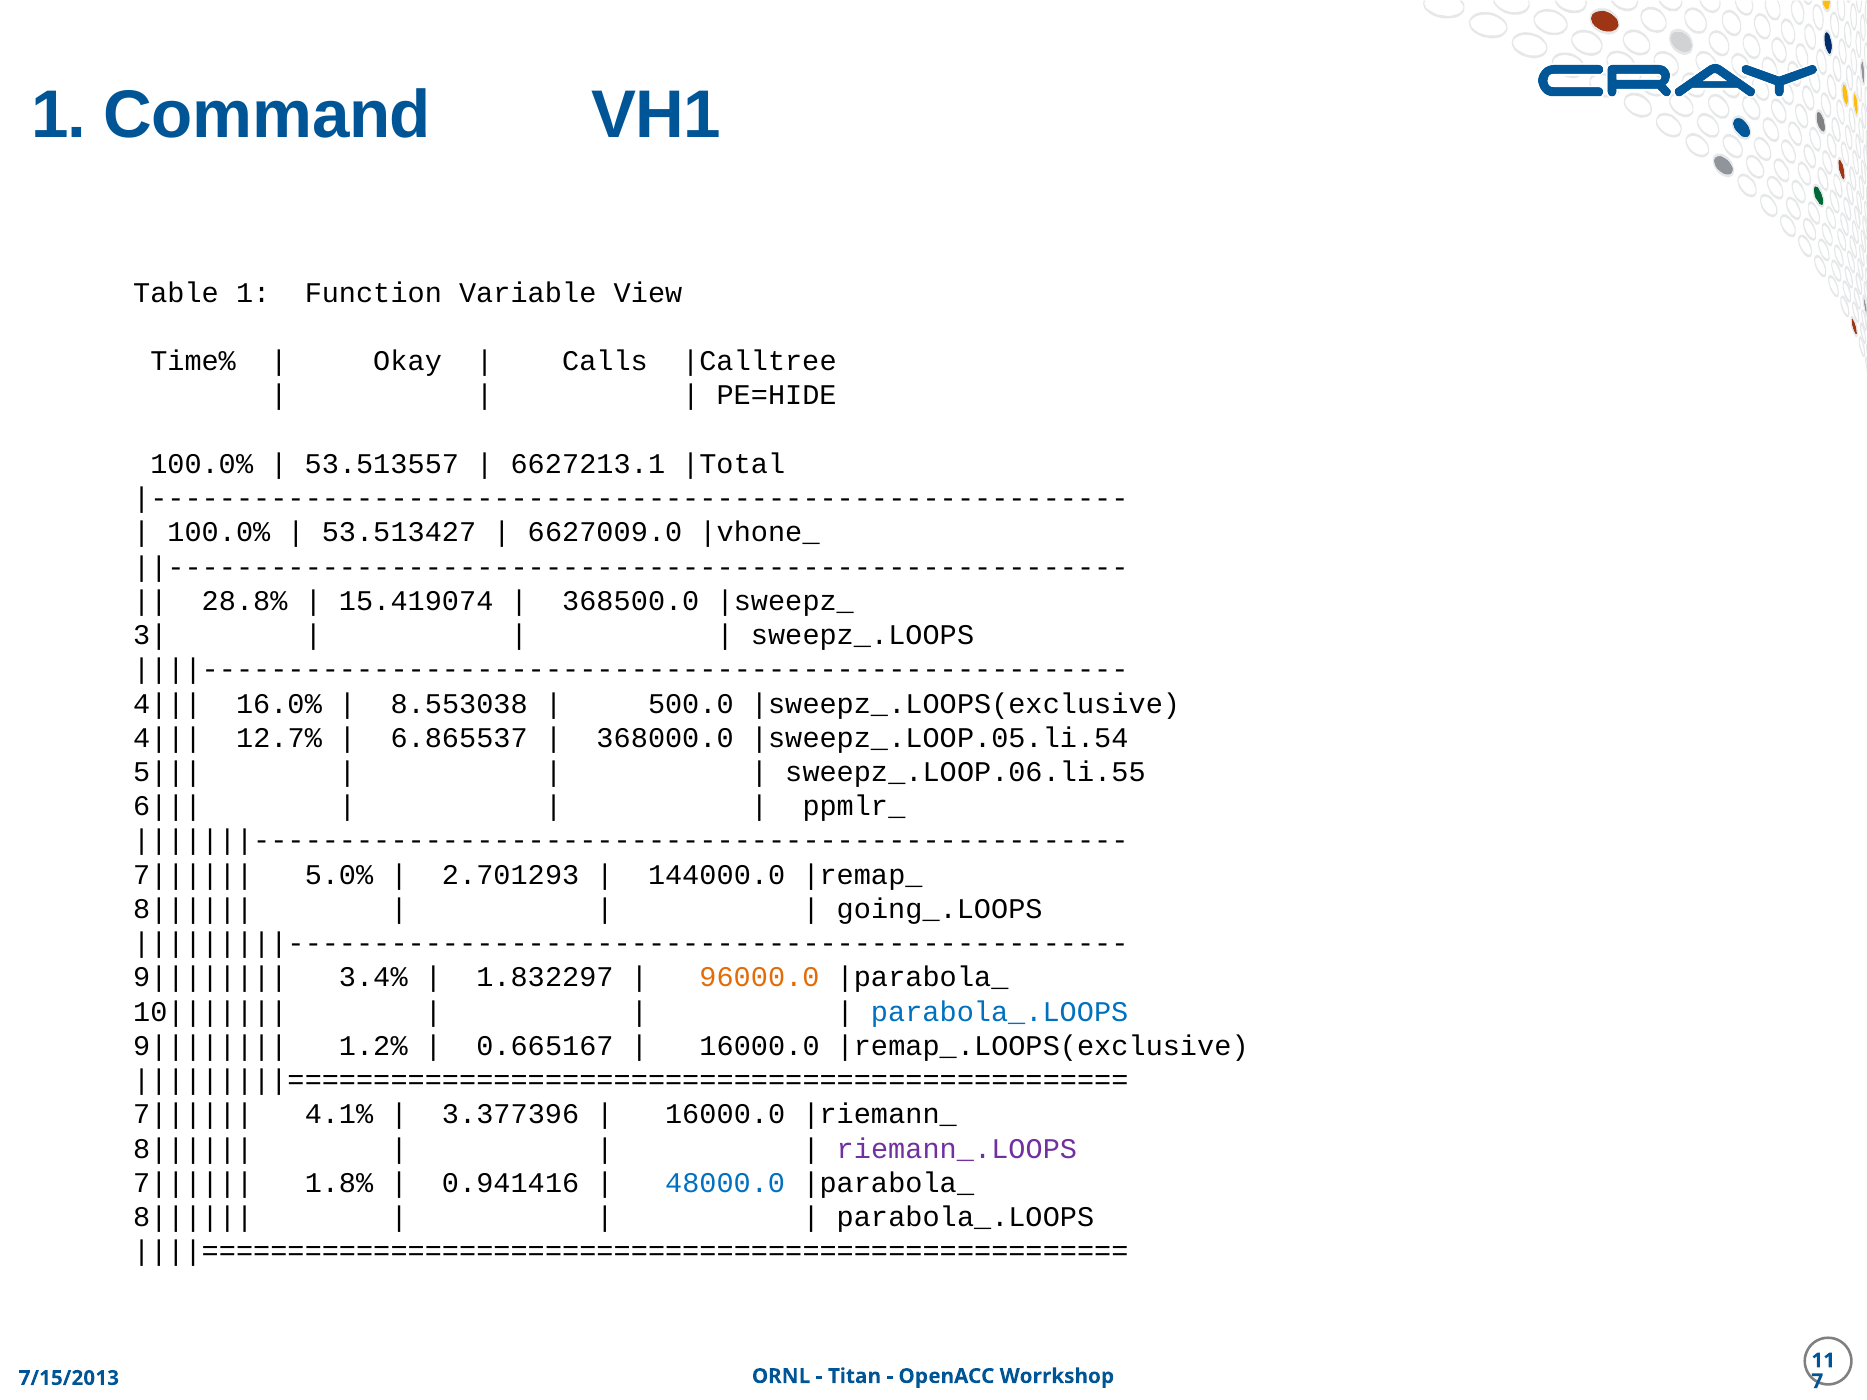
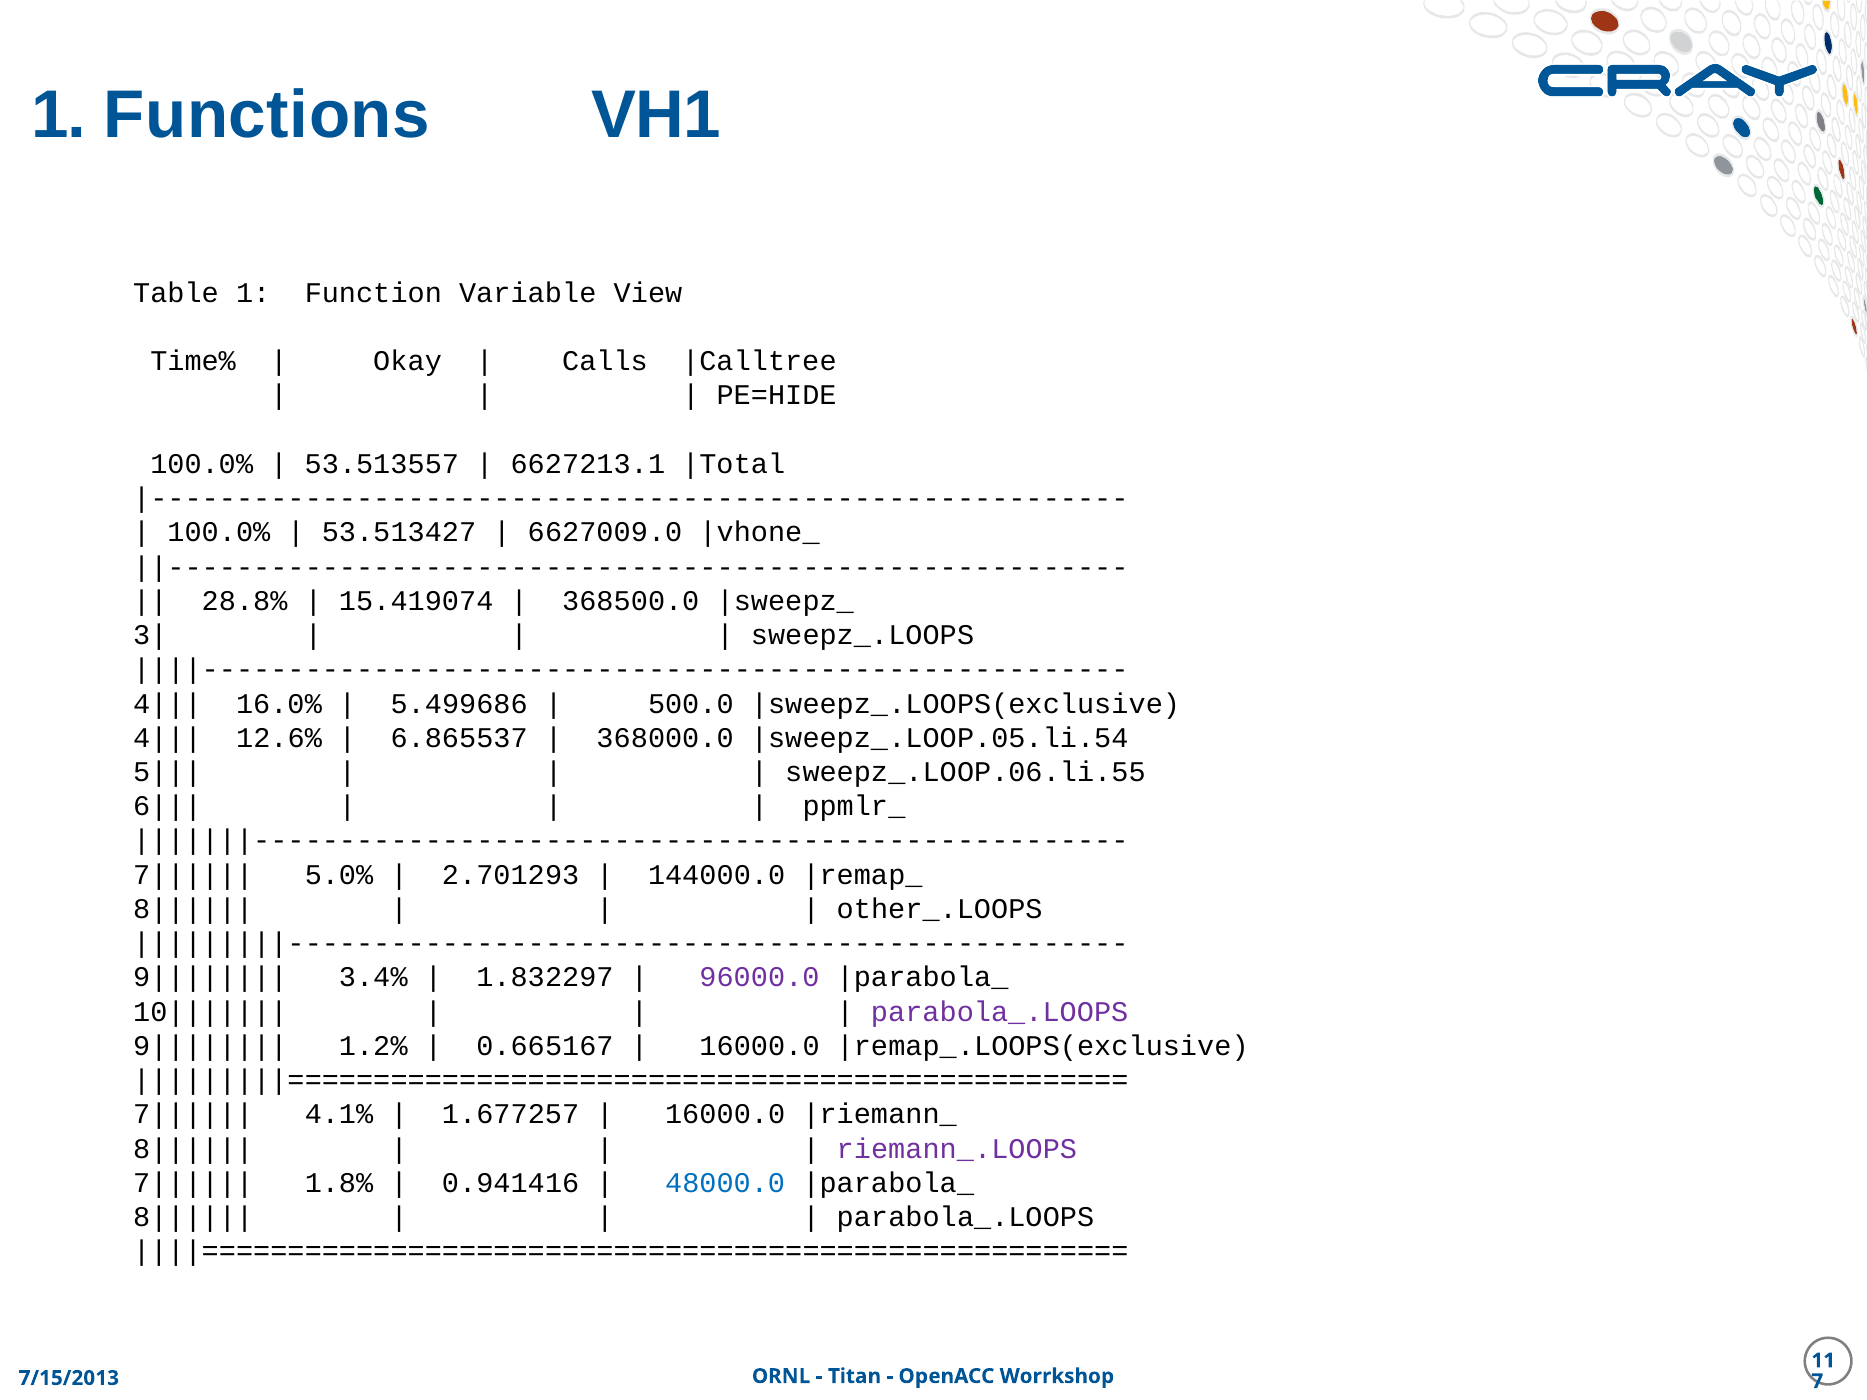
Command: Command -> Functions (267, 115)
8.553038: 8.553038 -> 5.499686 (459, 704)
12.7%: 12.7% -> 12.6% (279, 738)
going_.LOOPS: going_.LOOPS -> other_.LOOPS (940, 909)
96000.0 colour: orange -> purple (759, 978)
parabola_.LOOPS colour: blue -> purple (1000, 1012)
3.377396: 3.377396 -> 1.677257 (511, 1115)
